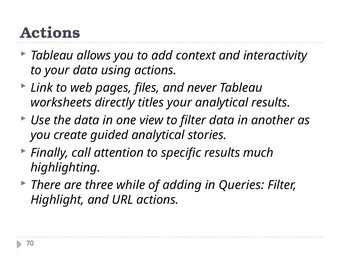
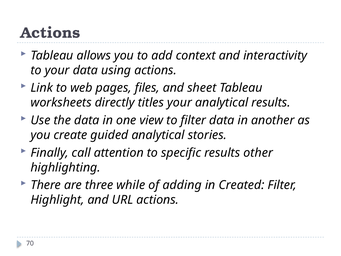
never: never -> sheet (202, 88)
much: much -> other (258, 153)
Queries: Queries -> Created (241, 185)
